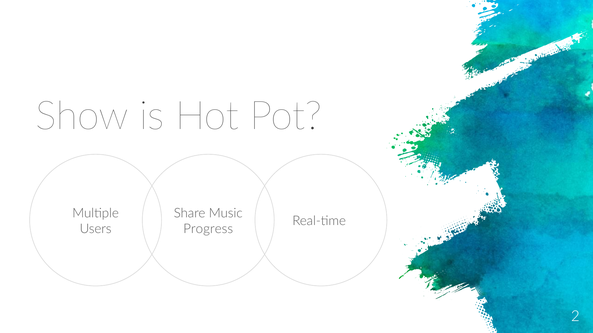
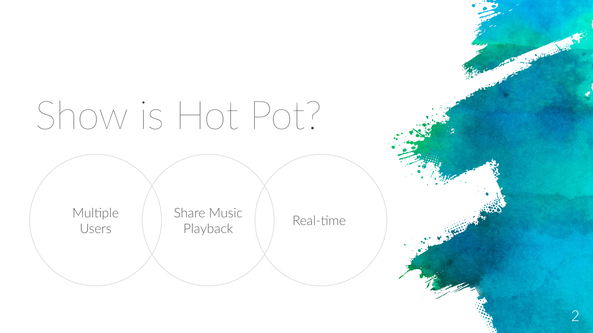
Progress: Progress -> Playback (208, 229)
